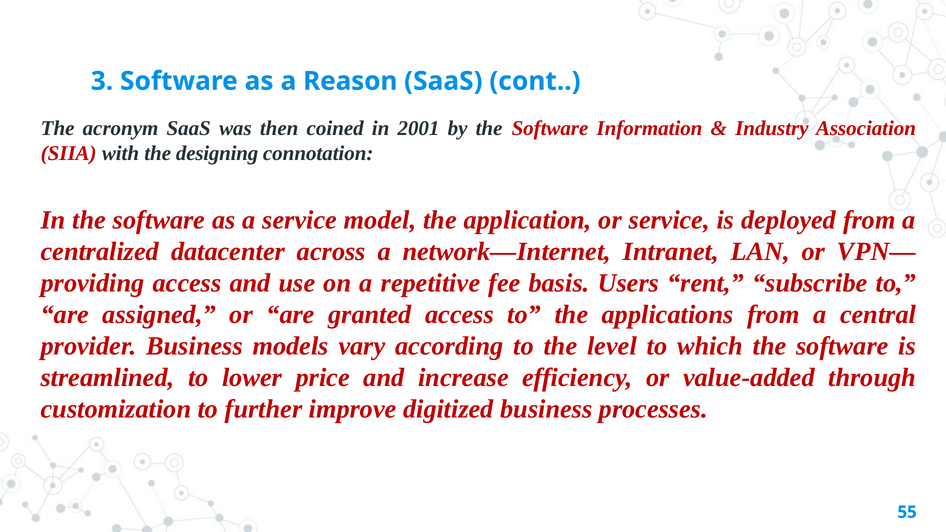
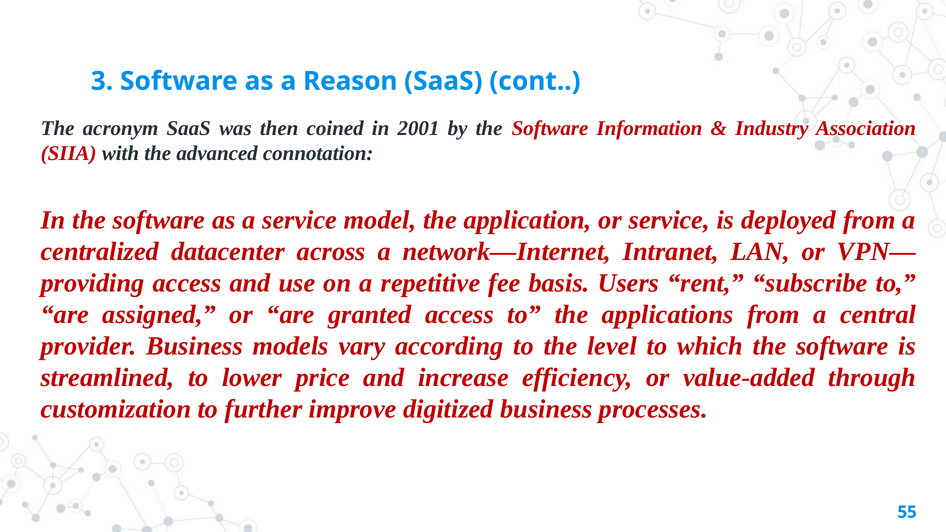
designing: designing -> advanced (217, 153)
